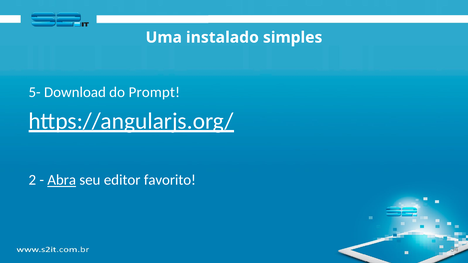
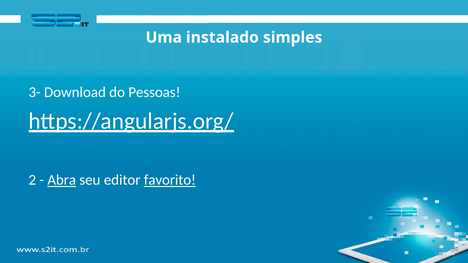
5-: 5- -> 3- (35, 92)
Prompt: Prompt -> Pessoas (154, 92)
favorito underline: none -> present (170, 180)
